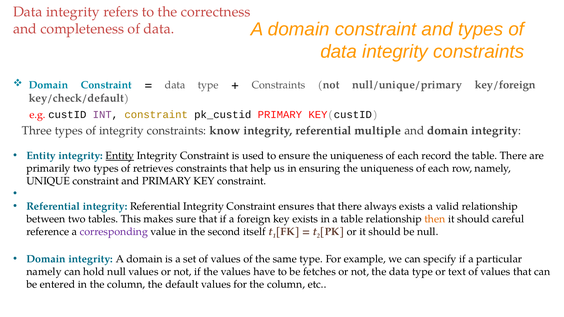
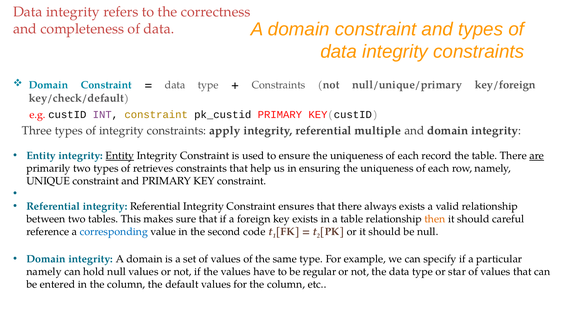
know: know -> apply (225, 131)
are underline: none -> present (537, 156)
corresponding colour: purple -> blue (114, 232)
itself: itself -> code (254, 232)
fetches: fetches -> regular (320, 272)
text: text -> star (457, 272)
